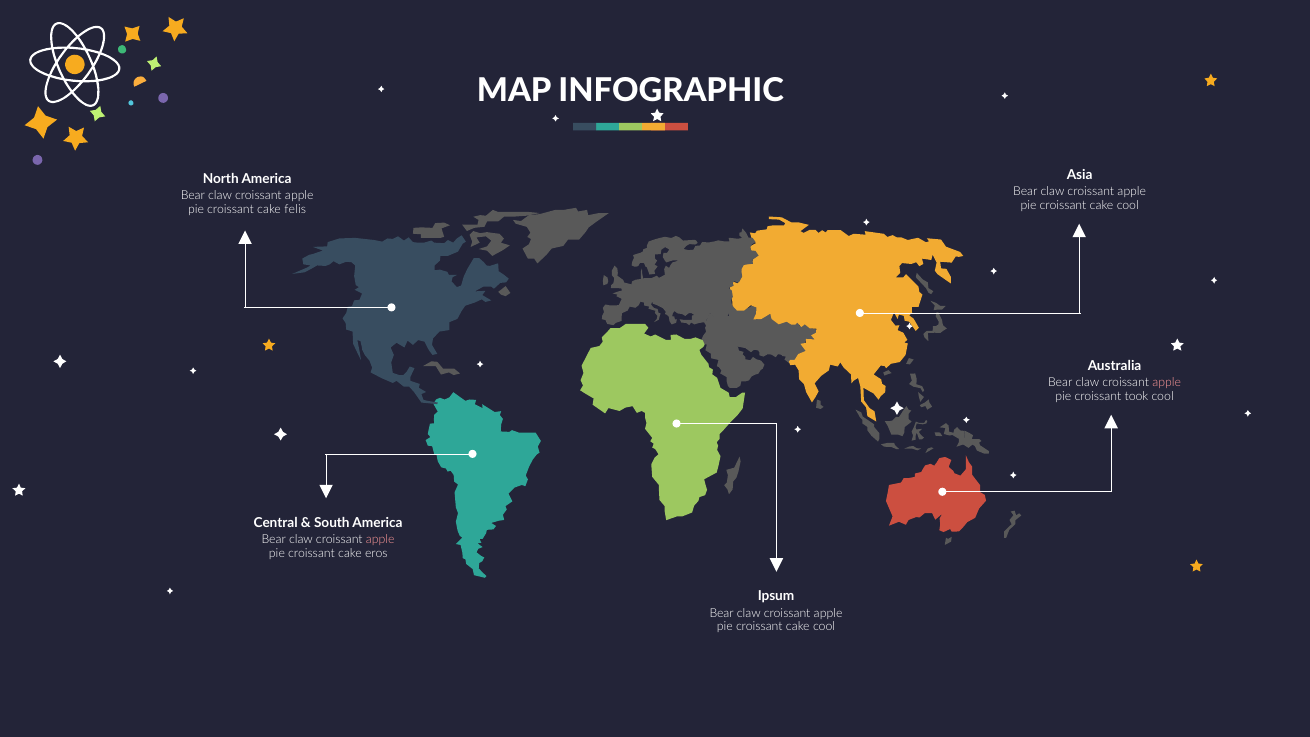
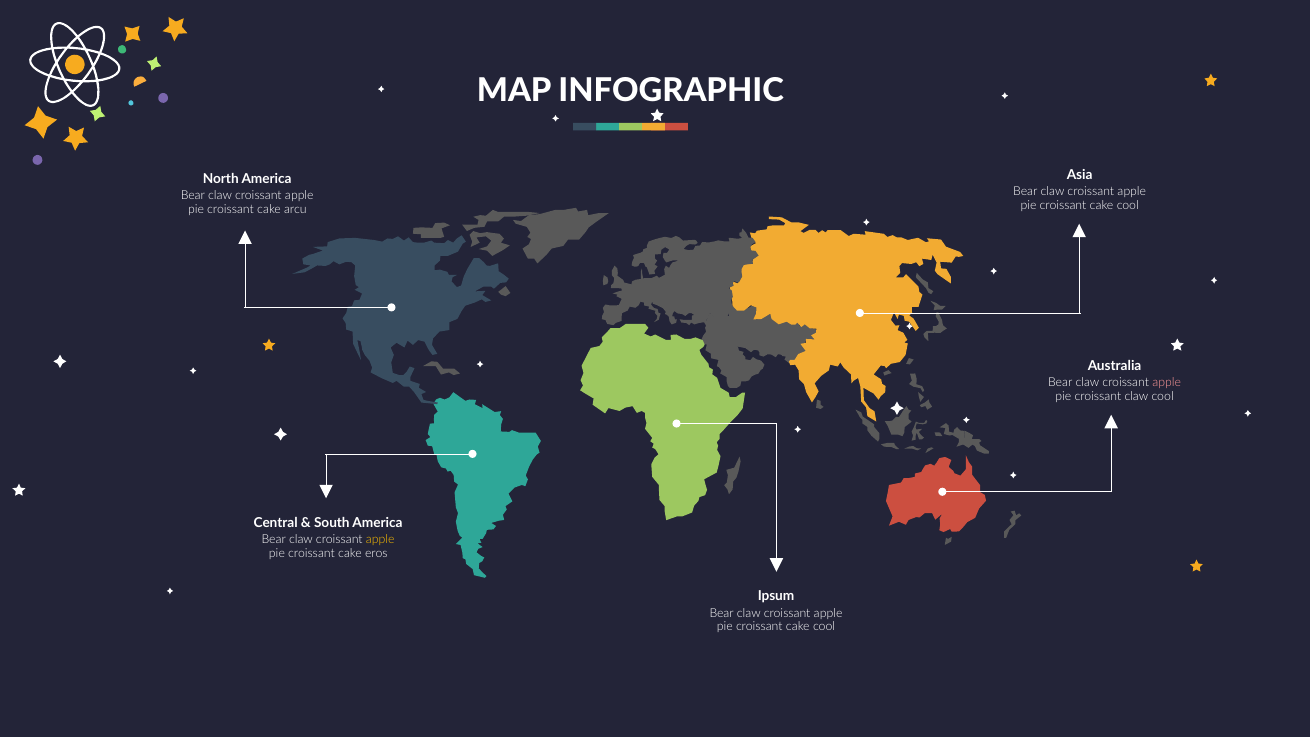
felis: felis -> arcu (295, 209)
croissant took: took -> claw (1136, 396)
apple colour: pink -> yellow (380, 540)
